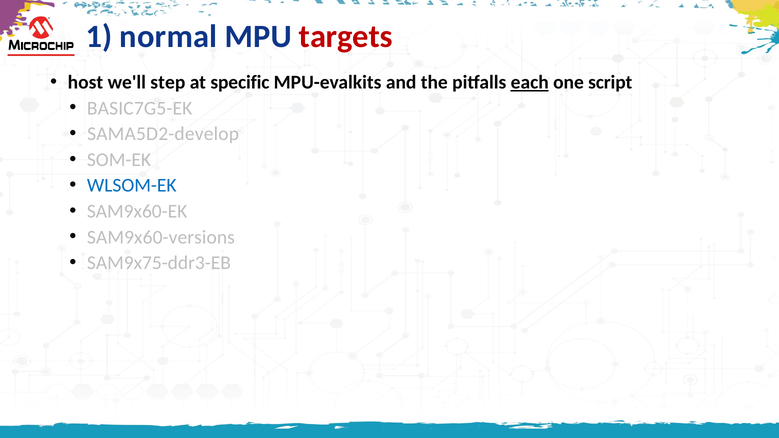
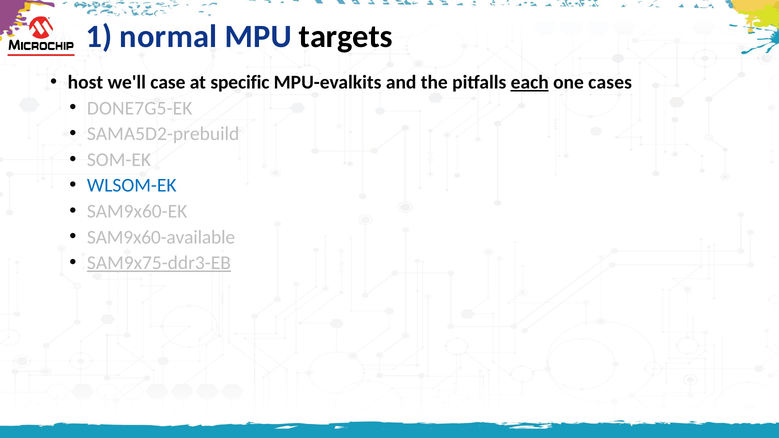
targets colour: red -> black (346, 37)
step: step -> case (168, 82)
script: script -> cases (610, 82)
BASIC7G5-EK: BASIC7G5-EK -> DONE7G5-EK (140, 108)
SAMA5D2-develop: SAMA5D2-develop -> SAMA5D2-prebuild (163, 134)
SAM9x60-versions: SAM9x60-versions -> SAM9x60-available (161, 237)
SAM9x75-ddr3-EB underline: none -> present (159, 263)
